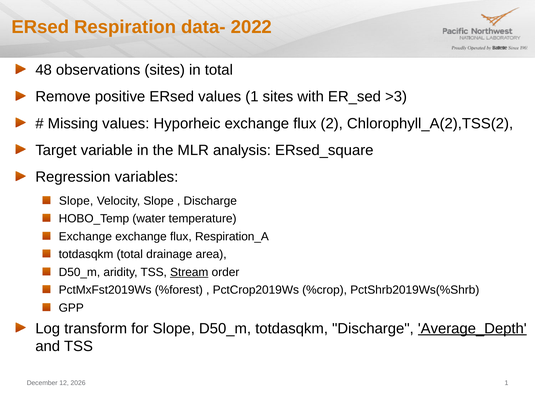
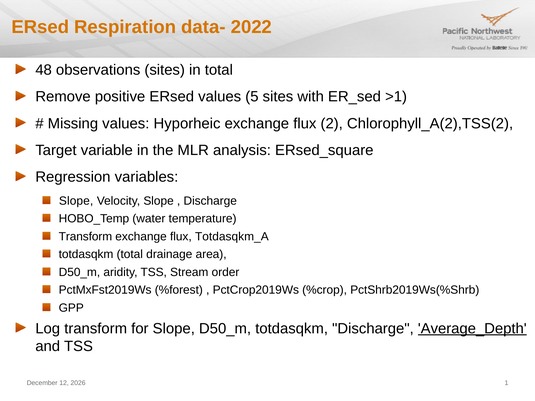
values 1: 1 -> 5 (252, 97)
>3: >3 -> >1 (396, 97)
Exchange: Exchange -> Transform (85, 237)
Respiration_A: Respiration_A -> Totdasqkm_A (232, 237)
Stream underline: present -> none (189, 272)
